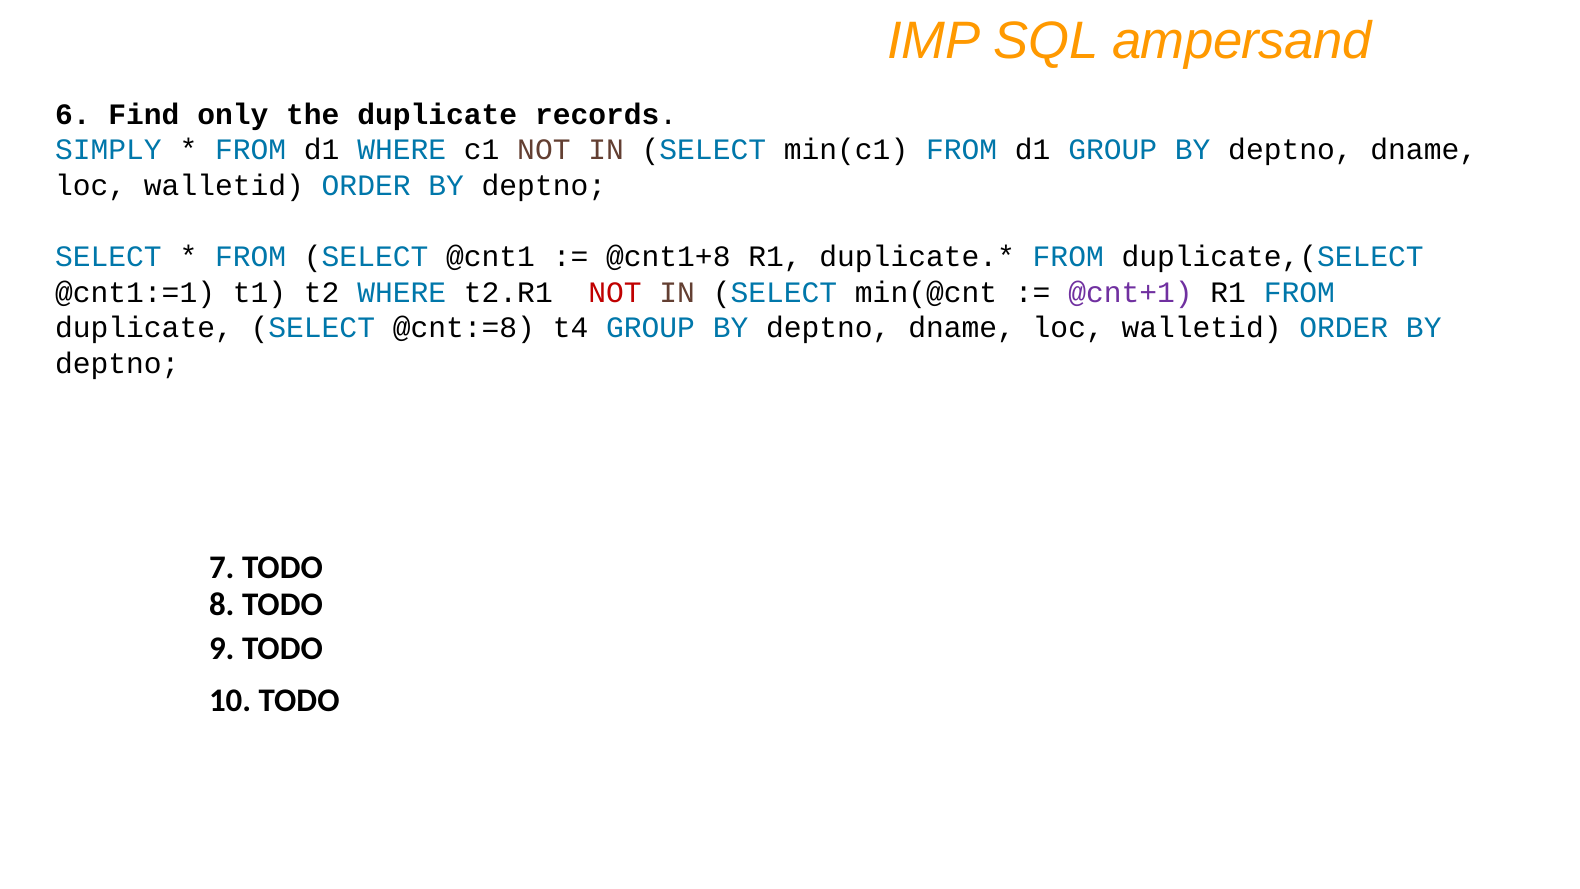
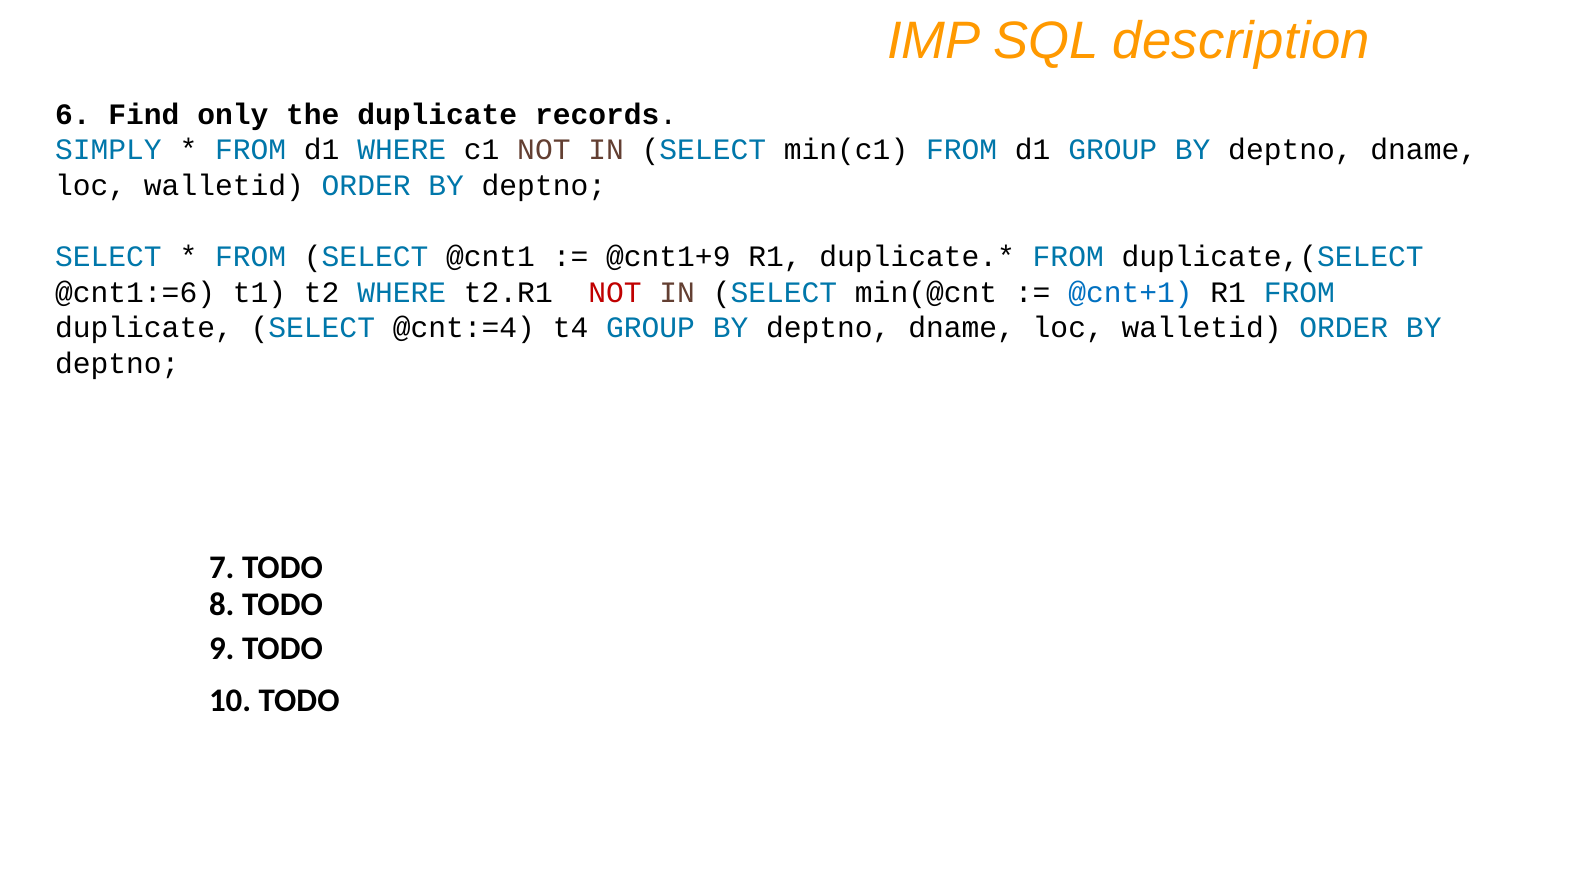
ampersand: ampersand -> description (1241, 41)
@cnt1+8: @cnt1+8 -> @cnt1+9 (668, 257)
@cnt1:=1: @cnt1:=1 -> @cnt1:=6 (135, 292)
@cnt+1 colour: purple -> blue (1130, 292)
@cnt:=8: @cnt:=8 -> @cnt:=4 (464, 328)
